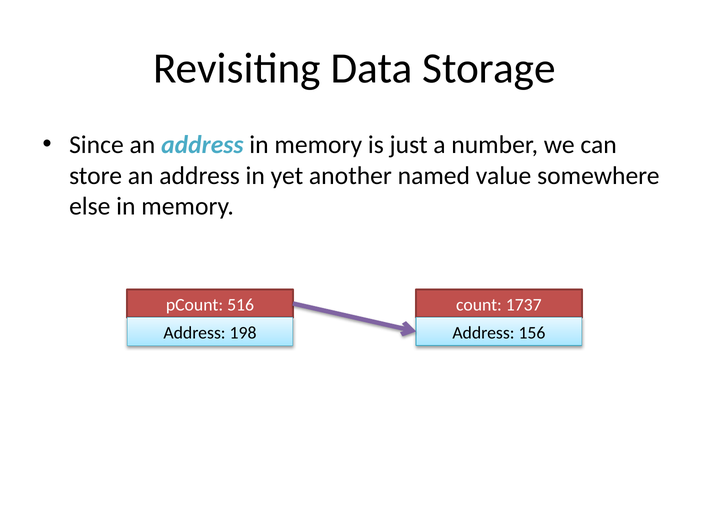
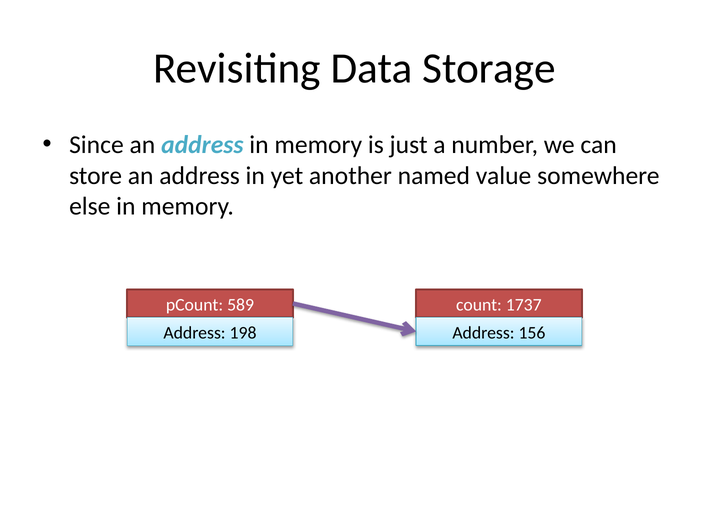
516: 516 -> 589 (241, 305)
